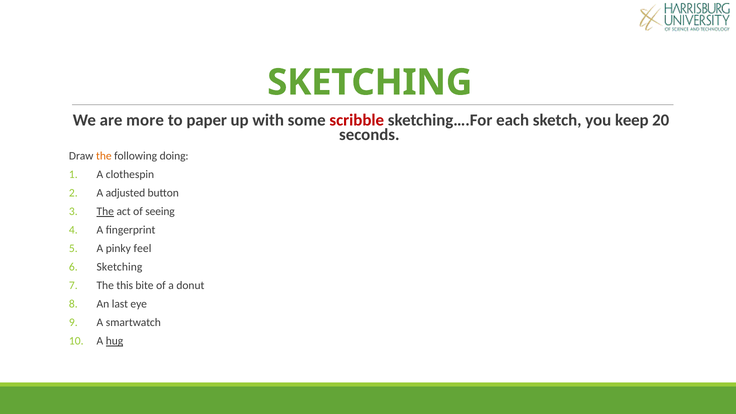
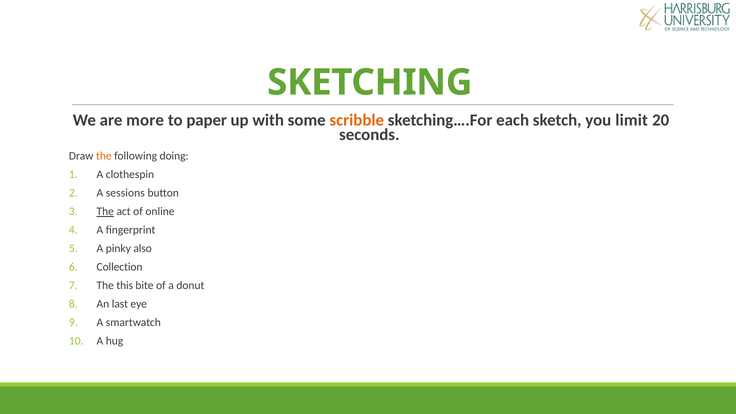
scribble colour: red -> orange (357, 120)
keep: keep -> limit (632, 120)
adjusted: adjusted -> sessions (125, 193)
seeing: seeing -> online (160, 212)
feel: feel -> also (143, 248)
Sketching: Sketching -> Collection (120, 267)
hug underline: present -> none (115, 341)
